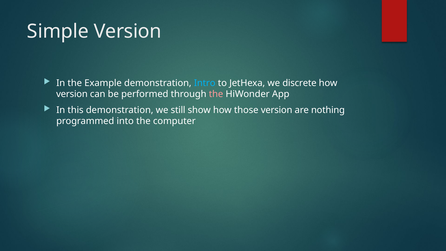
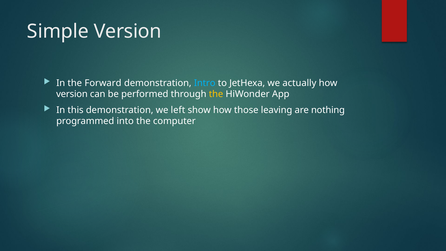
Example: Example -> Forward (103, 83)
discrete: discrete -> actually (299, 83)
the colour: pink -> yellow (216, 94)
still: still -> left (178, 110)
those version: version -> leaving (277, 110)
